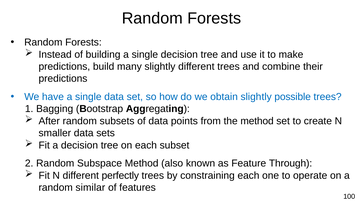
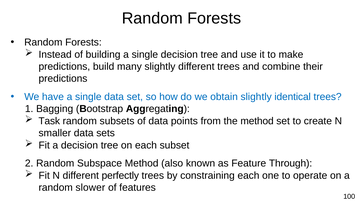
possible: possible -> identical (293, 97)
After: After -> Task (49, 121)
similar: similar -> slower (90, 188)
